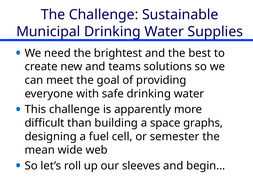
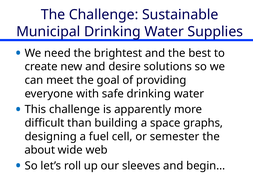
teams: teams -> desire (125, 67)
mean: mean -> about (40, 150)
